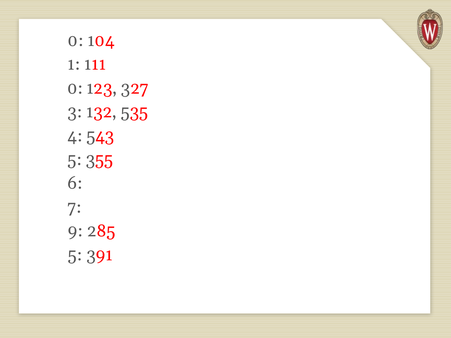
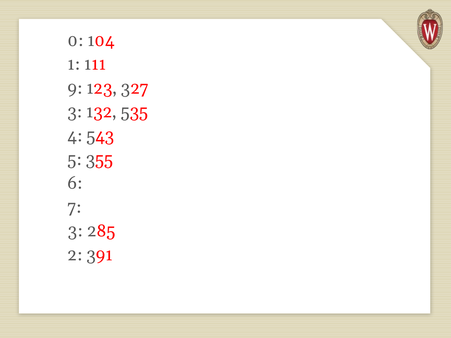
0: 0 -> 9 (75, 88)
9: 9 -> 3 (75, 231)
5: 5 -> 2 (75, 255)
